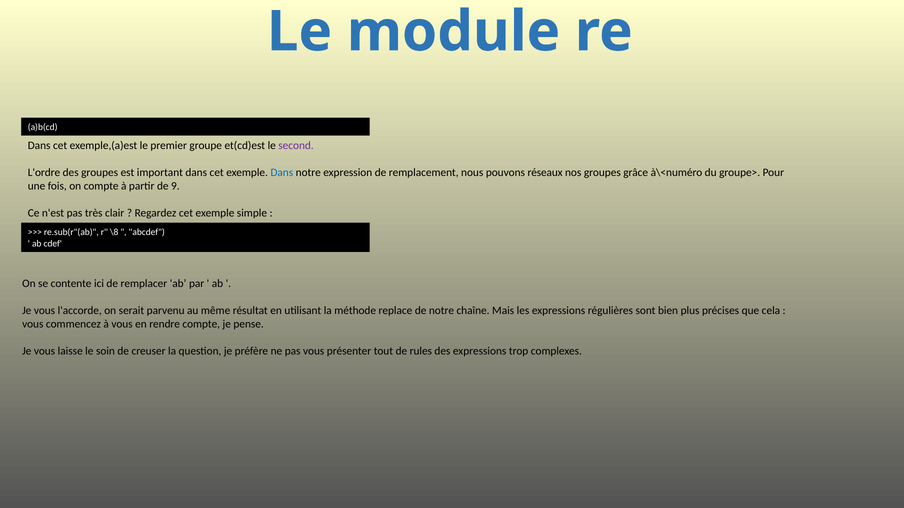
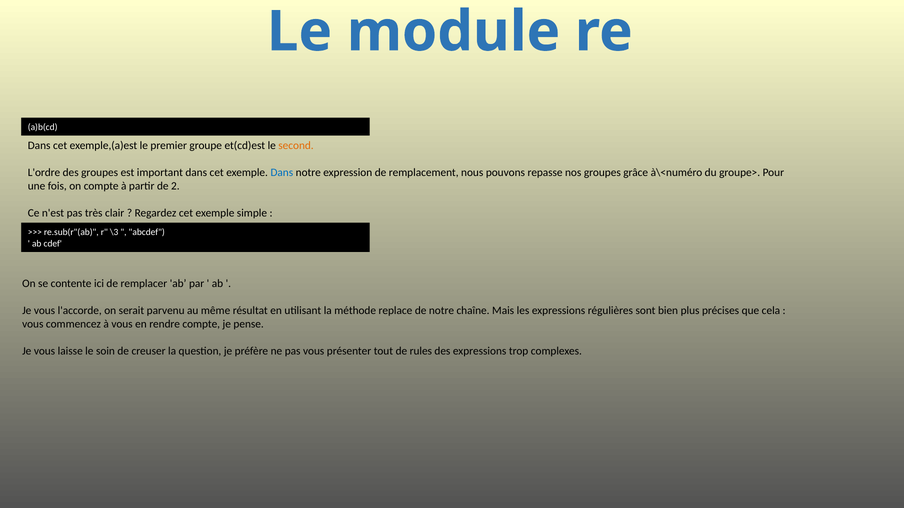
second colour: purple -> orange (296, 146)
réseaux: réseaux -> repasse (545, 173)
9: 9 -> 2 (175, 186)
\8: \8 -> \3 (114, 233)
